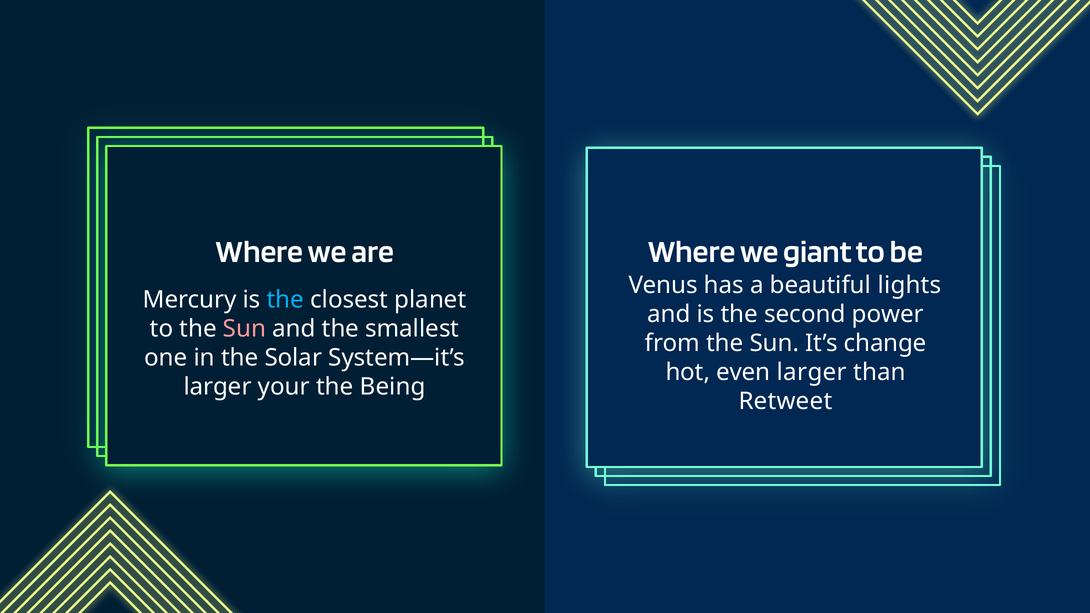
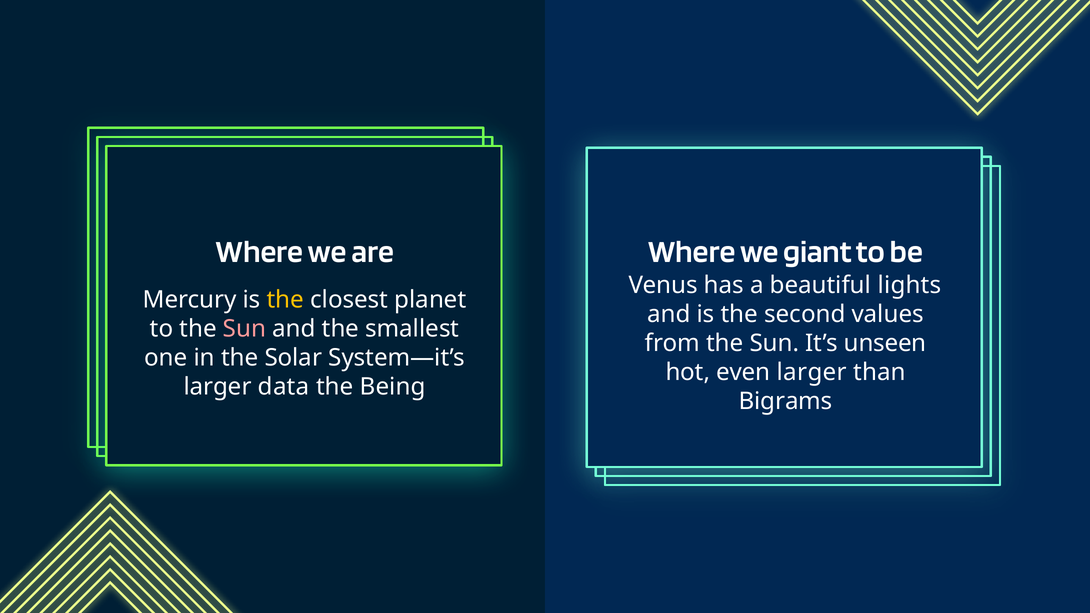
the colour: light blue -> yellow (285, 300)
power: power -> values (888, 314)
change: change -> unseen (885, 343)
your: your -> data (284, 387)
Retweet: Retweet -> Bigrams (786, 402)
